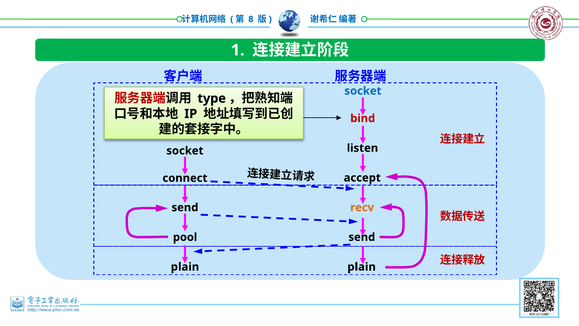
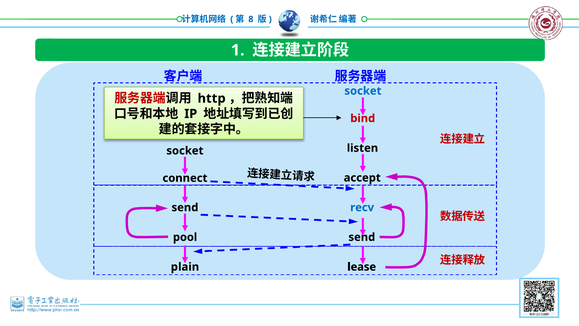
type: type -> http (212, 98)
recv colour: orange -> blue (362, 207)
plain: plain -> lease (362, 267)
